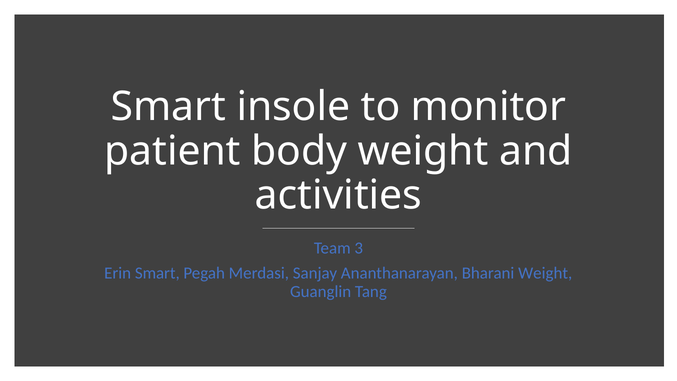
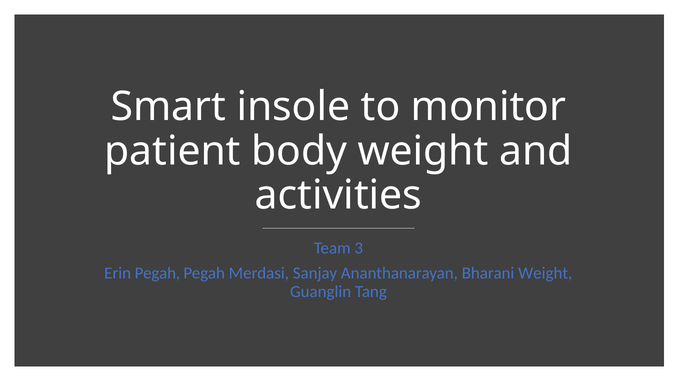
Erin Smart: Smart -> Pegah (157, 273)
